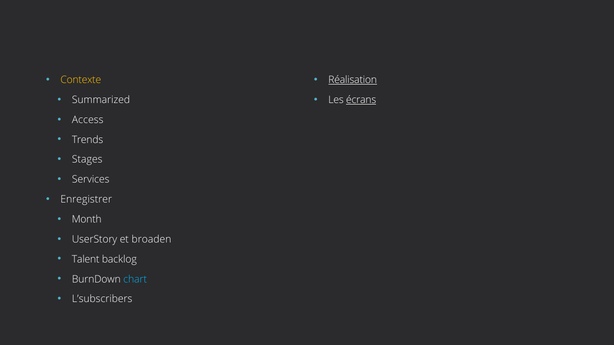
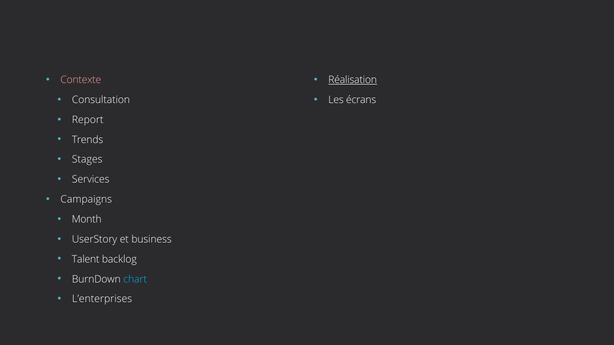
Contexte colour: yellow -> pink (81, 80)
Summarized: Summarized -> Consultation (101, 100)
écrans underline: present -> none (361, 100)
Access: Access -> Report (88, 120)
Enregistrer: Enregistrer -> Campaigns (86, 200)
broaden: broaden -> business (152, 240)
L’subscribers: L’subscribers -> L’enterprises (102, 299)
